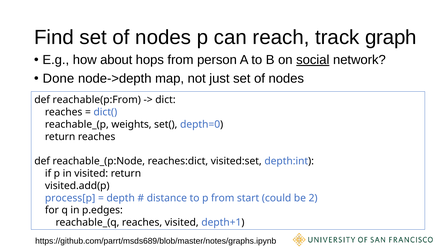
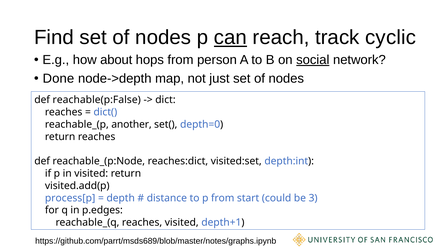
can underline: none -> present (230, 38)
graph: graph -> cyclic (391, 38)
reachable(p:From: reachable(p:From -> reachable(p:False (97, 100)
weights: weights -> another (132, 125)
2: 2 -> 3 (313, 198)
